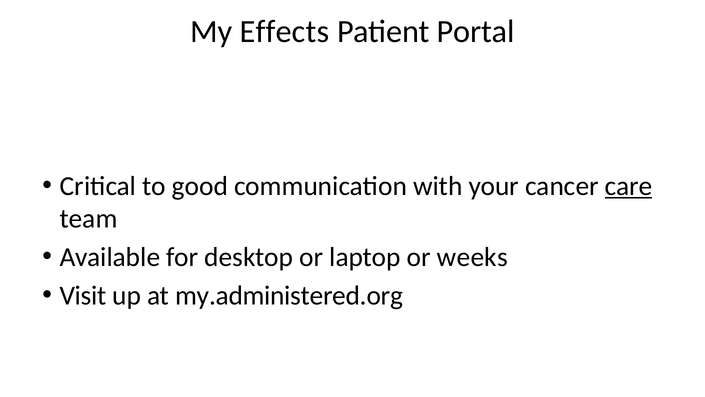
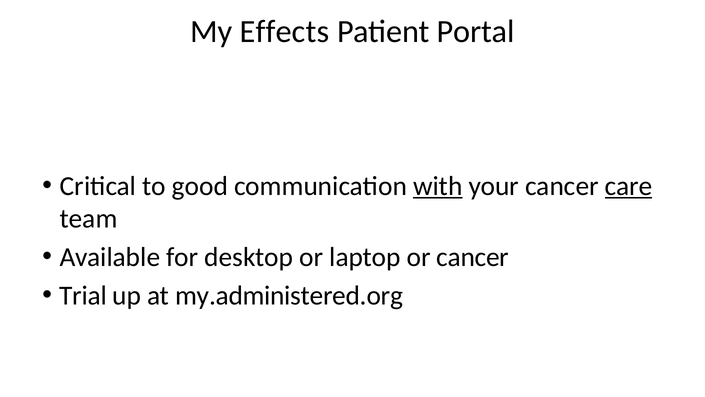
with underline: none -> present (438, 186)
or weeks: weeks -> cancer (473, 257)
Visit: Visit -> Trial (83, 296)
